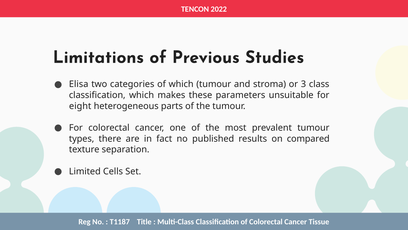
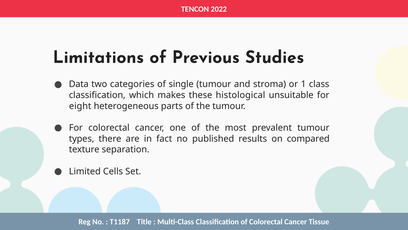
Elisa: Elisa -> Data (79, 84)
of which: which -> single (181, 84)
3: 3 -> 1 (303, 84)
parameters: parameters -> histological (240, 95)
